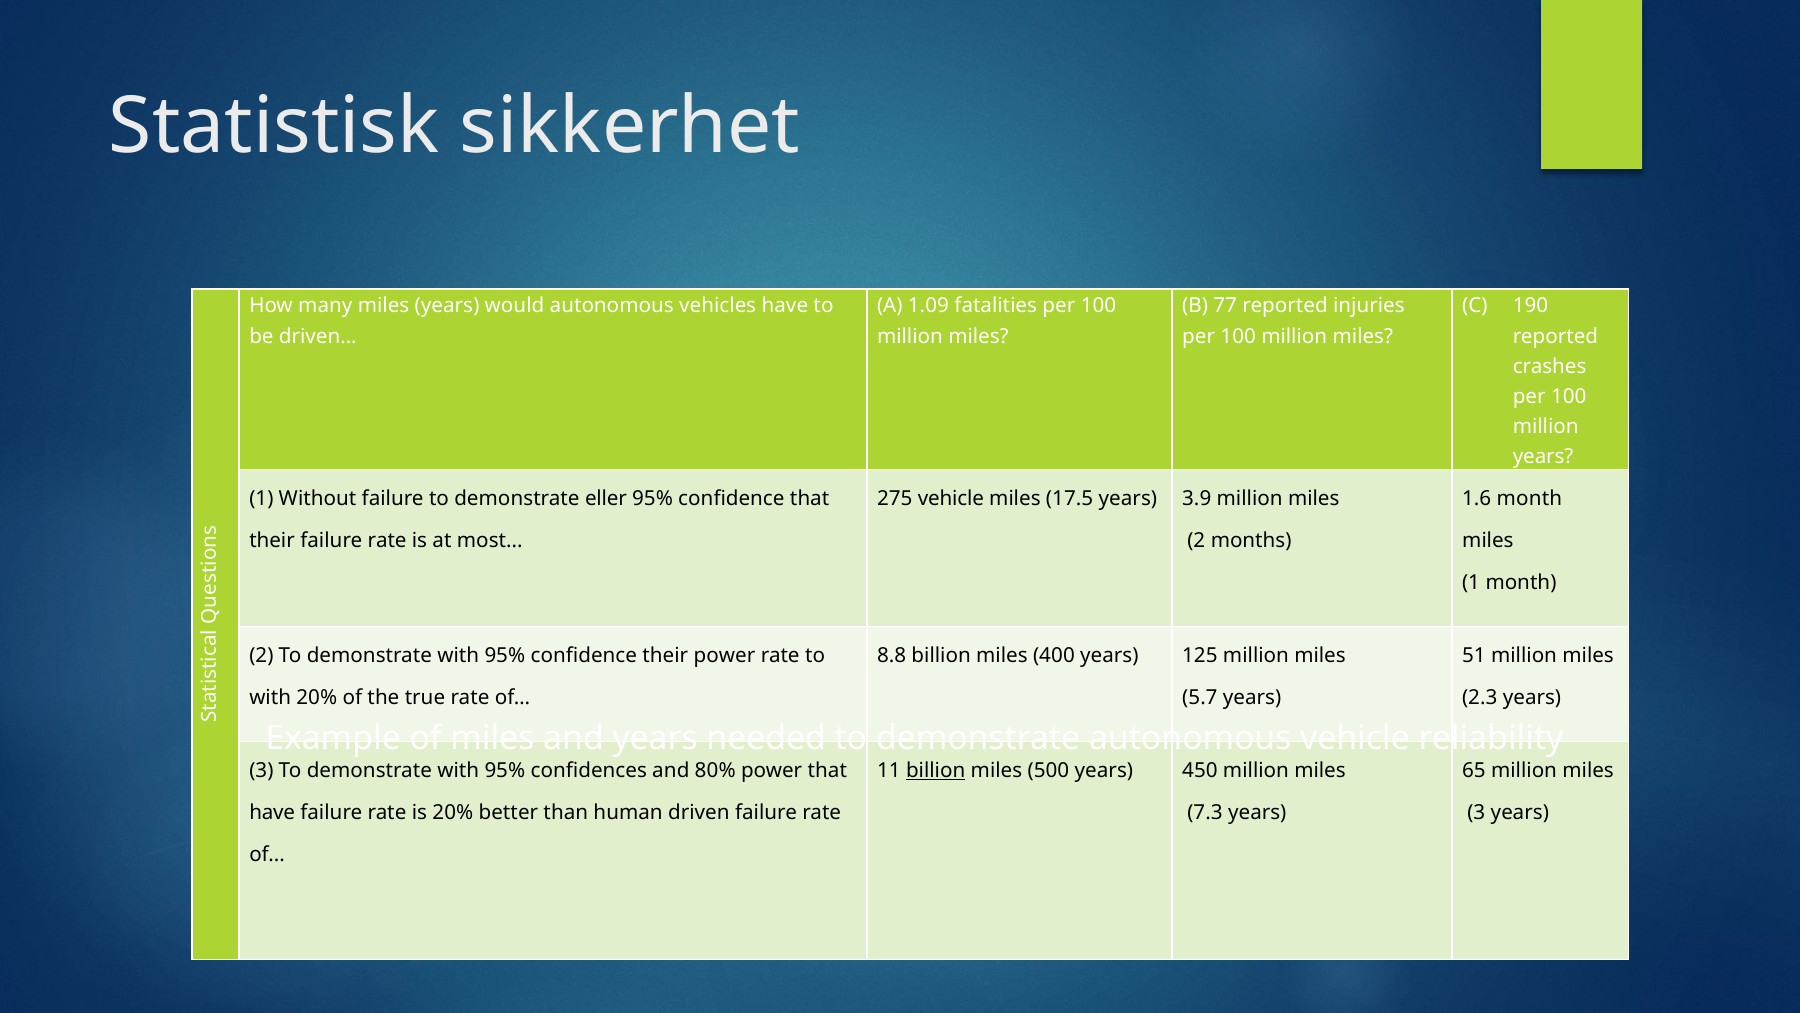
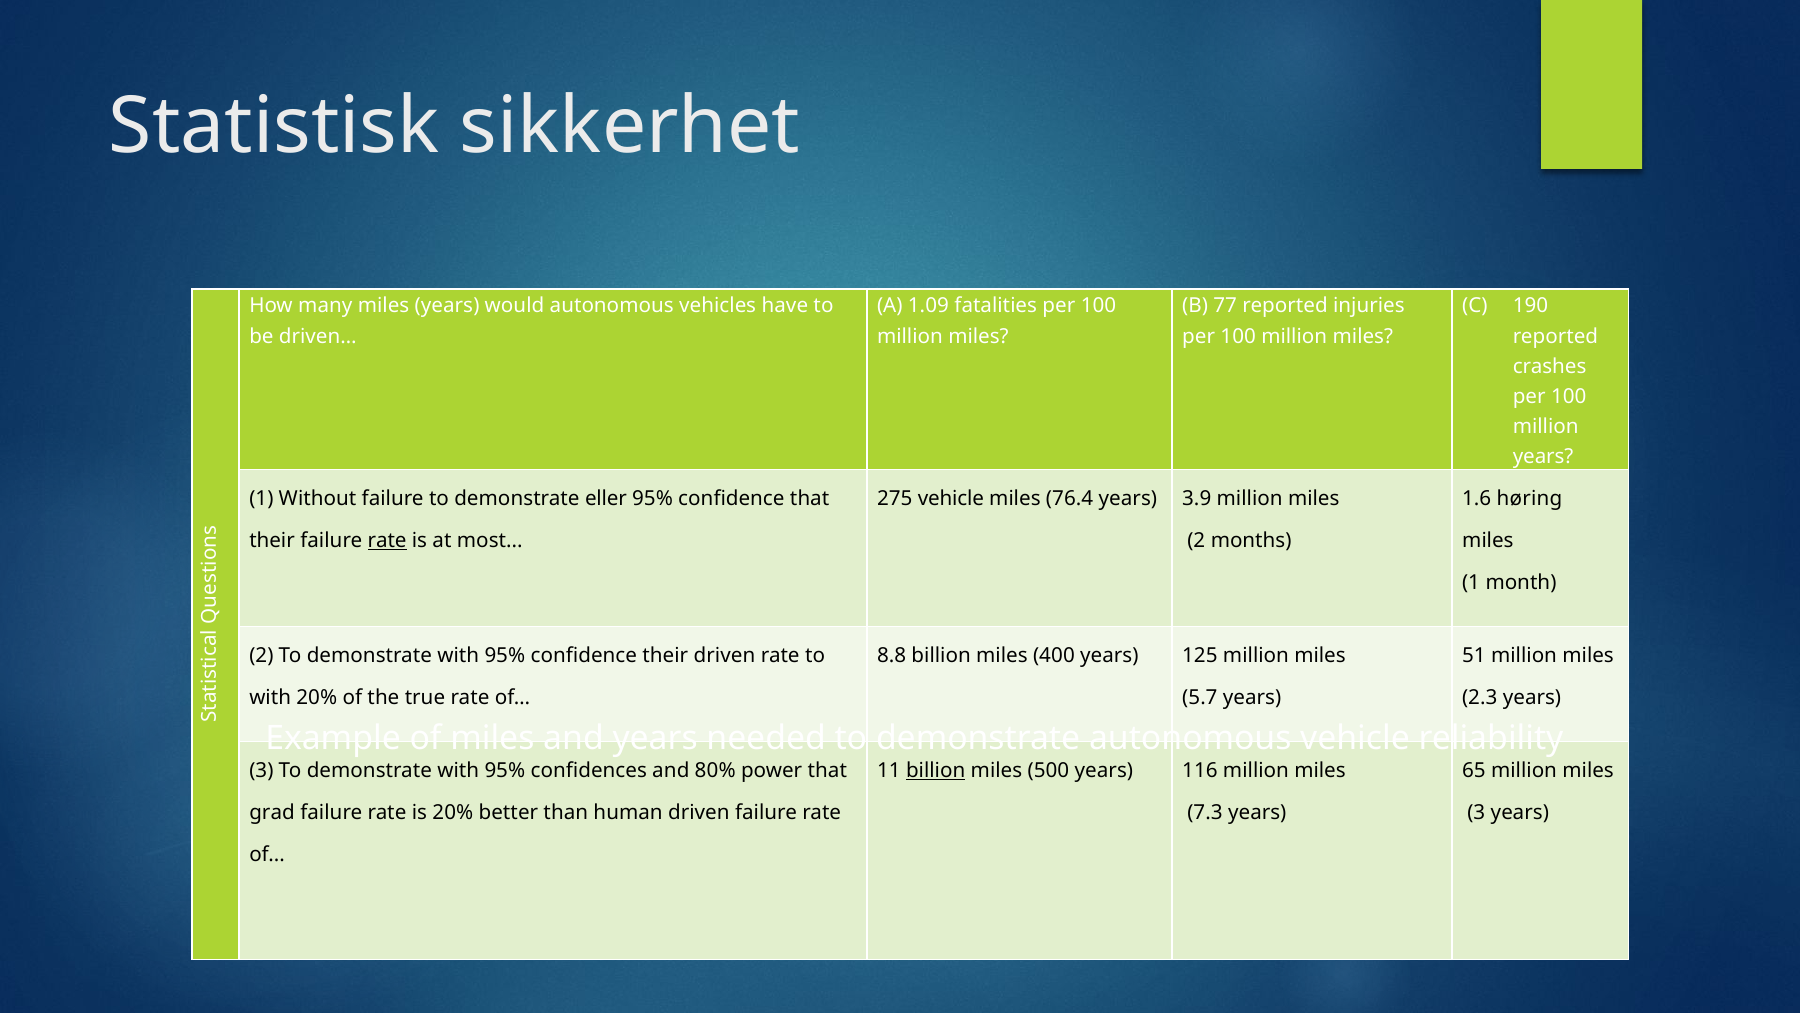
17.5: 17.5 -> 76.4 (1070, 499)
1.6 month: month -> høring (1529, 499)
rate underline: none -> present (387, 541)
their power: power -> driven (725, 656)
450: 450 -> 116 (1200, 770)
have: have -> grad (272, 812)
